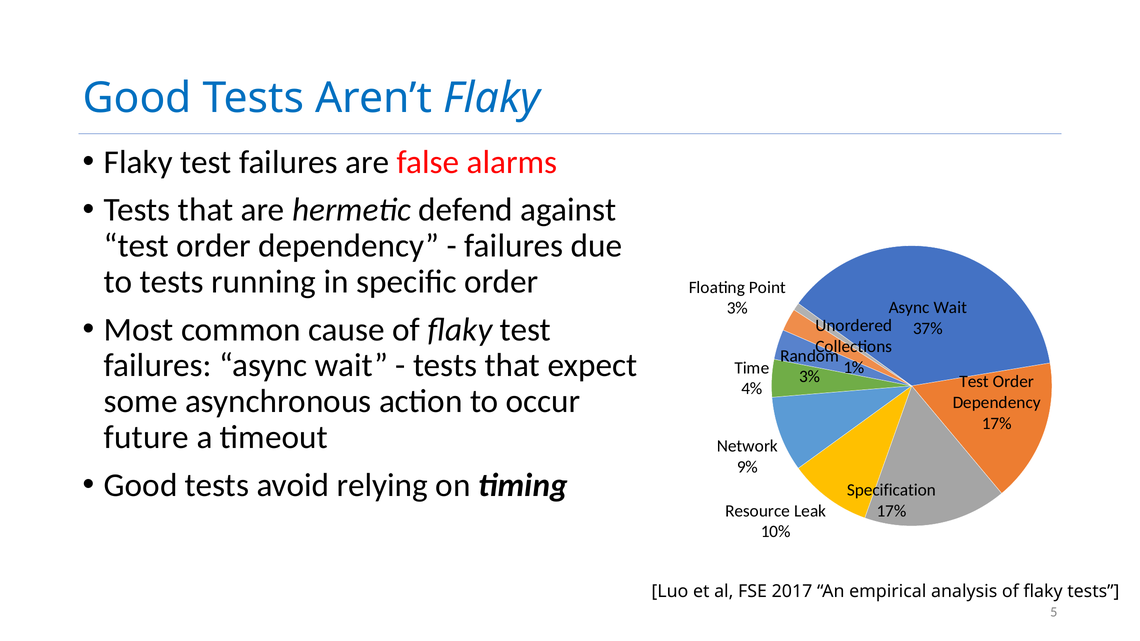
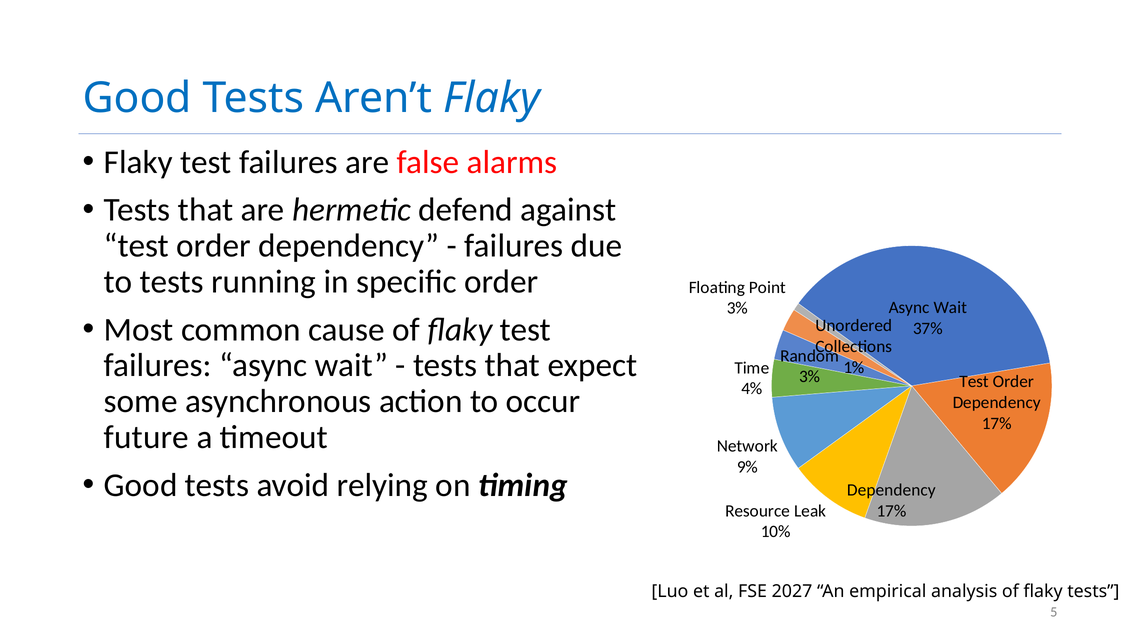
Specification: Specification -> Dependency (891, 490)
2017: 2017 -> 2027 (792, 592)
